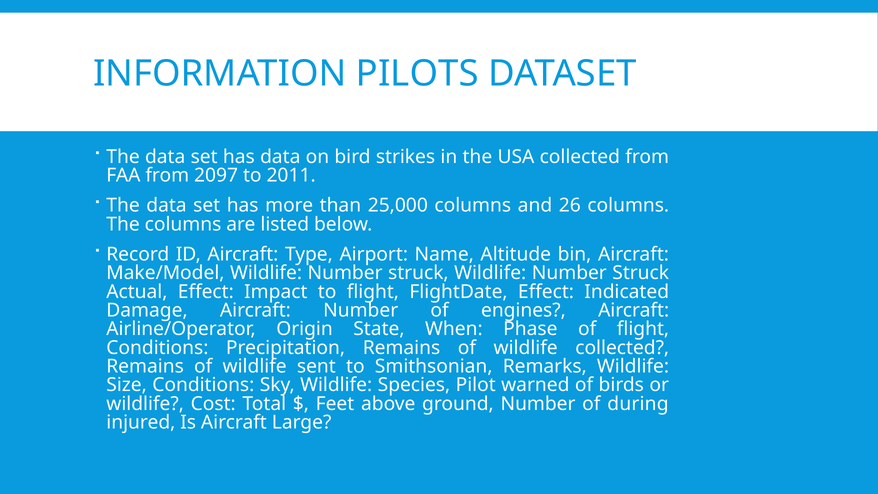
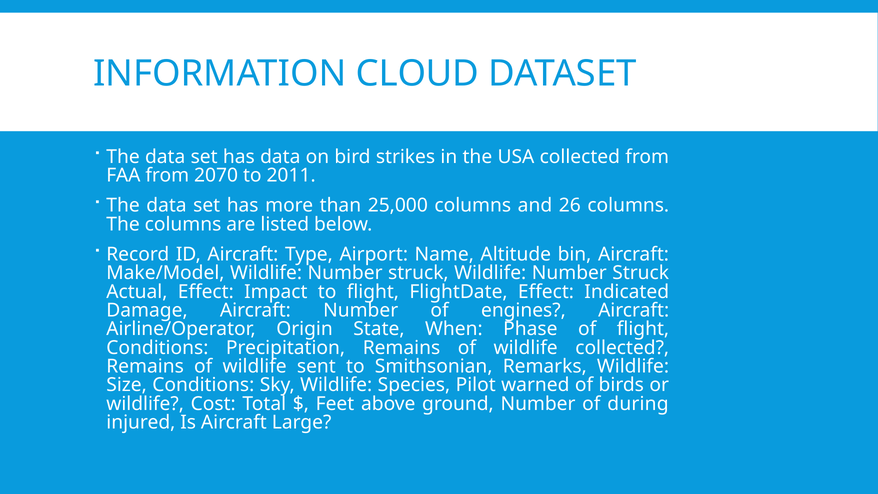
PILOTS: PILOTS -> CLOUD (417, 74)
2097: 2097 -> 2070 (216, 175)
